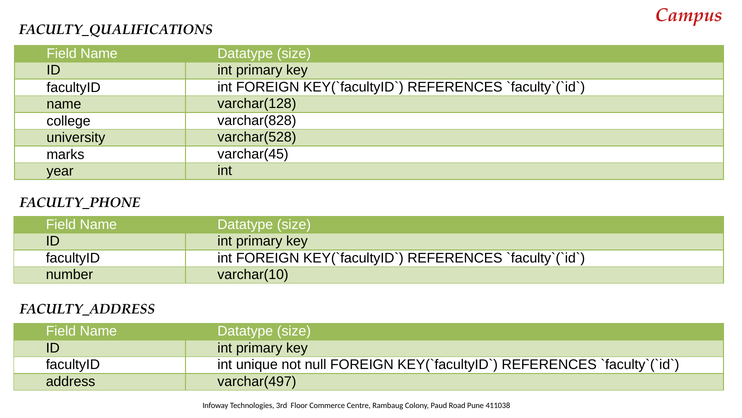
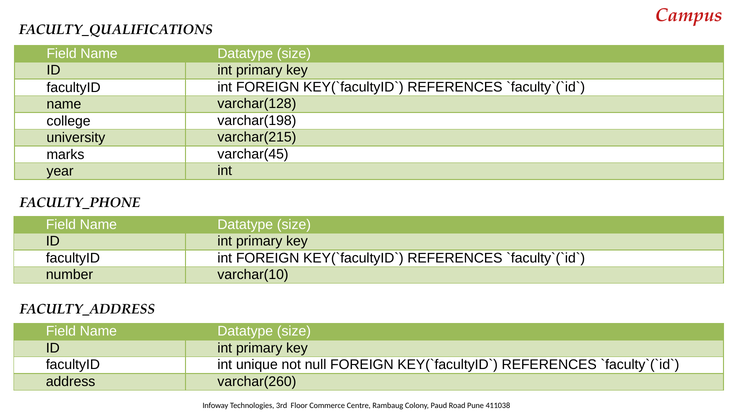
varchar(828: varchar(828 -> varchar(198 (257, 120)
varchar(528: varchar(528 -> varchar(215 (257, 137)
varchar(497: varchar(497 -> varchar(260 (257, 381)
